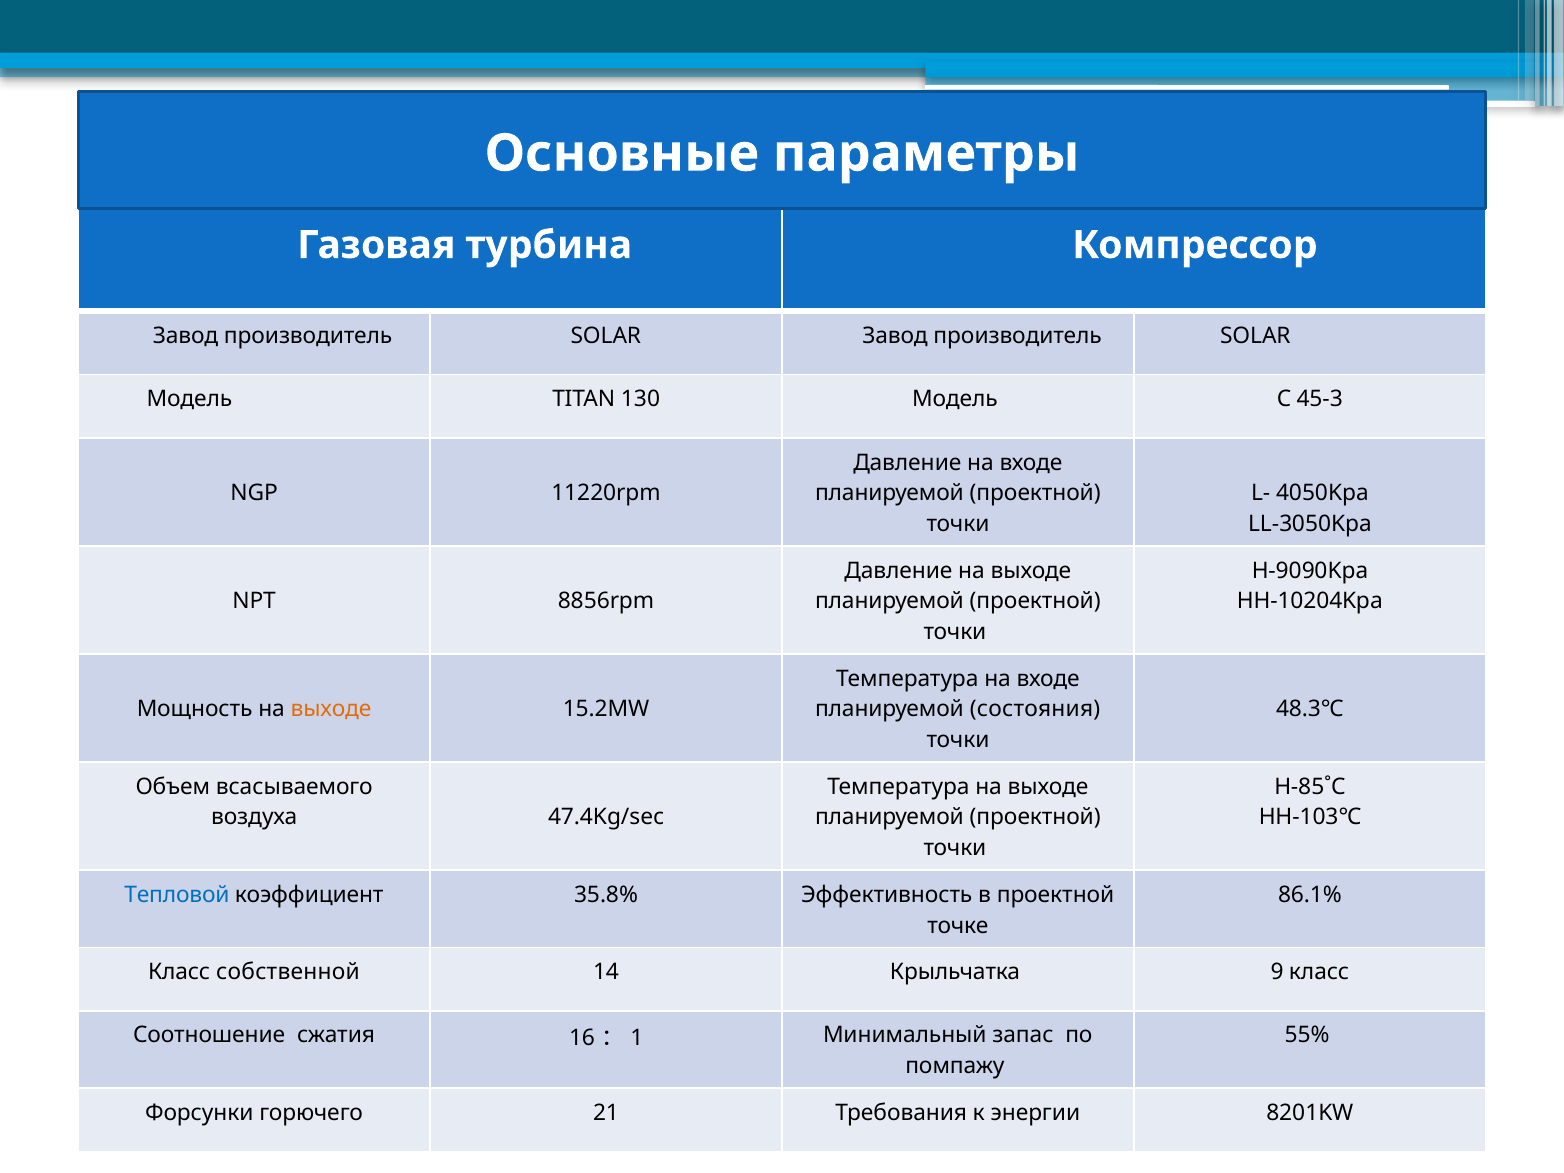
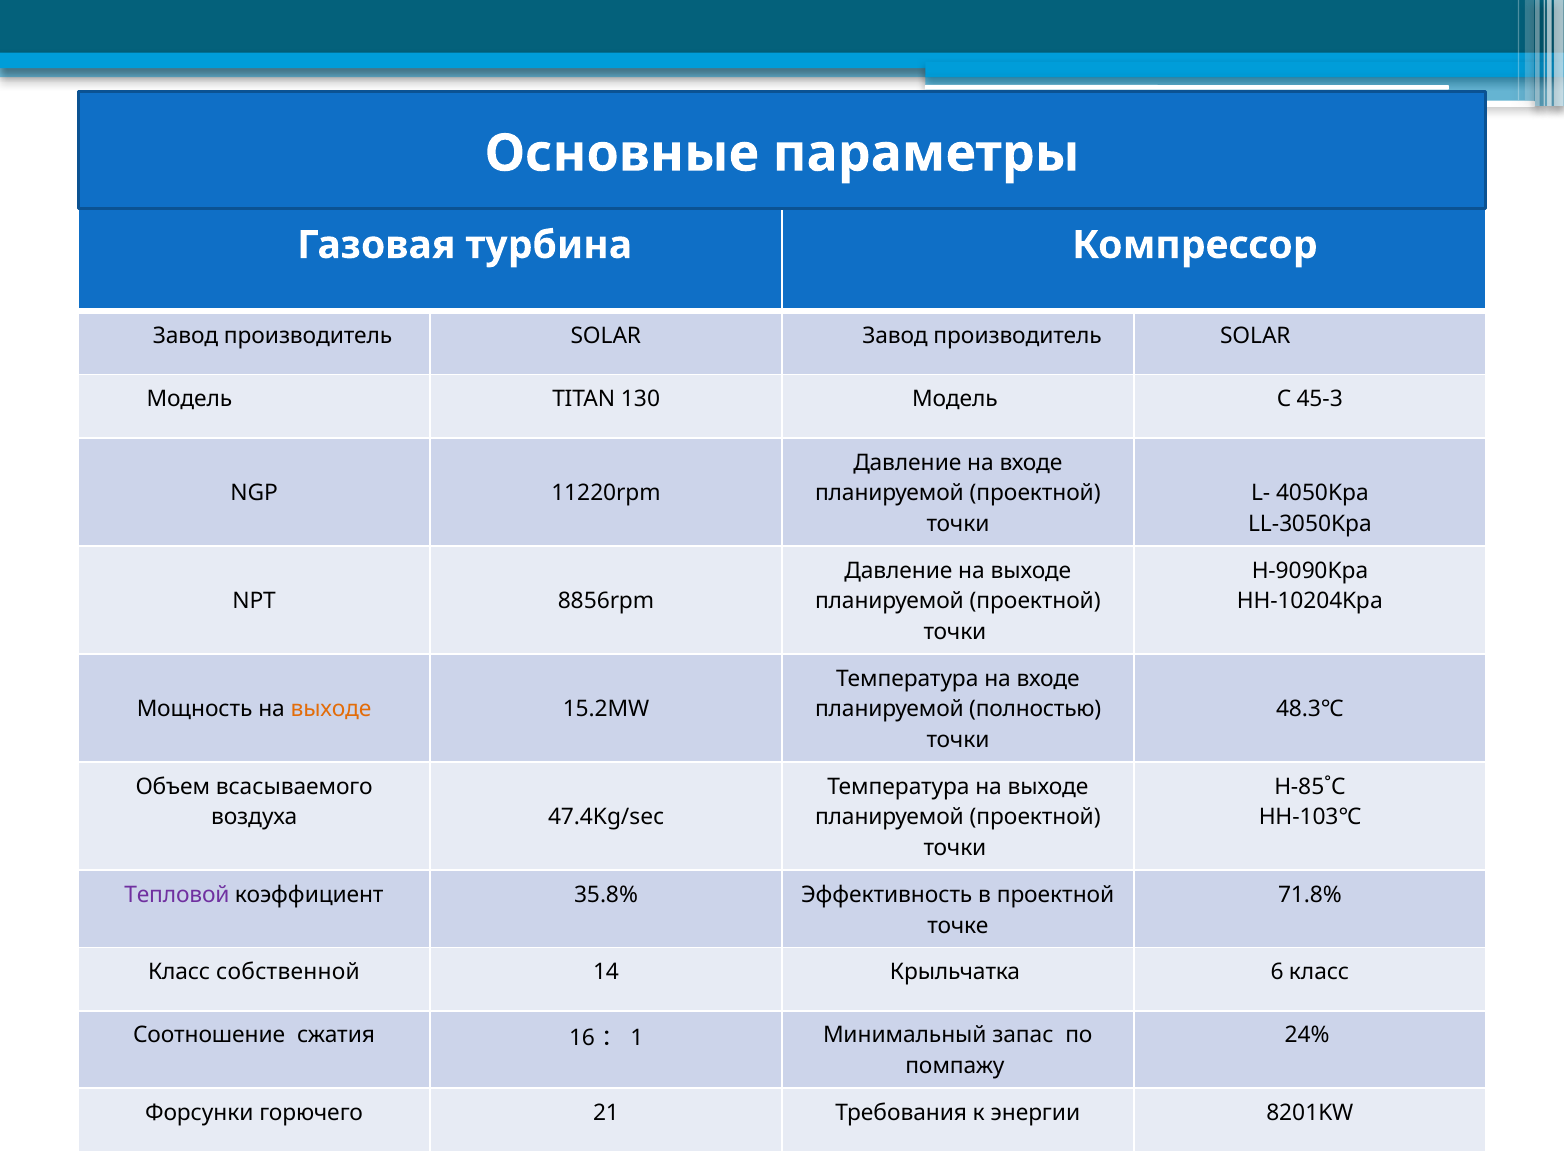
состояния: состояния -> полностью (1035, 709)
Тепловой colour: blue -> purple (177, 895)
86.1%: 86.1% -> 71.8% (1310, 895)
9: 9 -> 6 (1277, 972)
55%: 55% -> 24% (1307, 1035)
